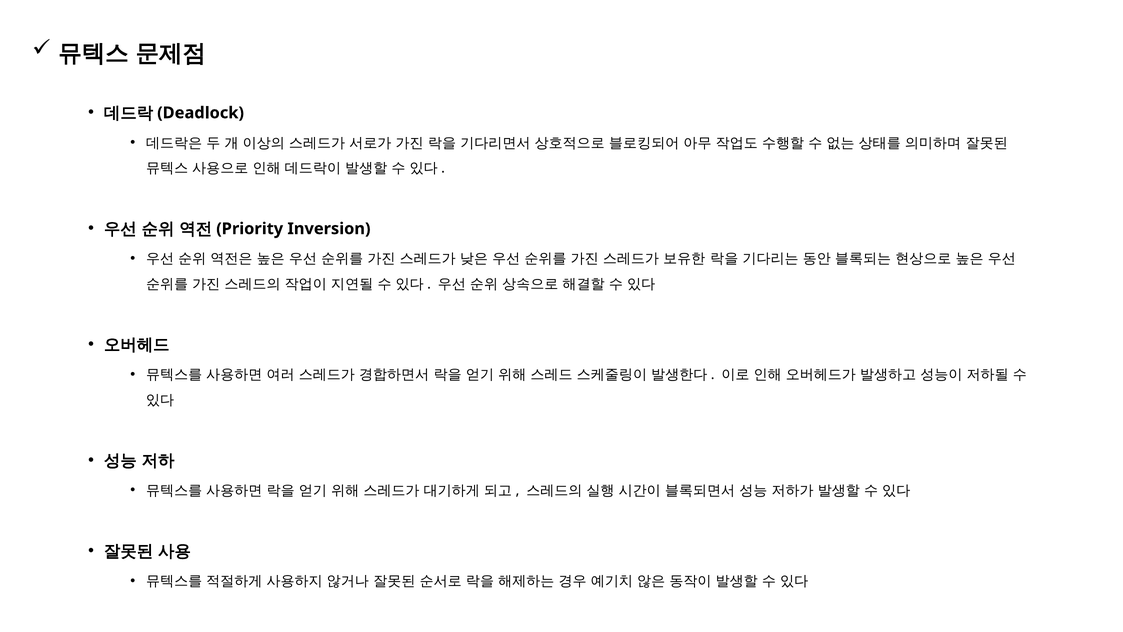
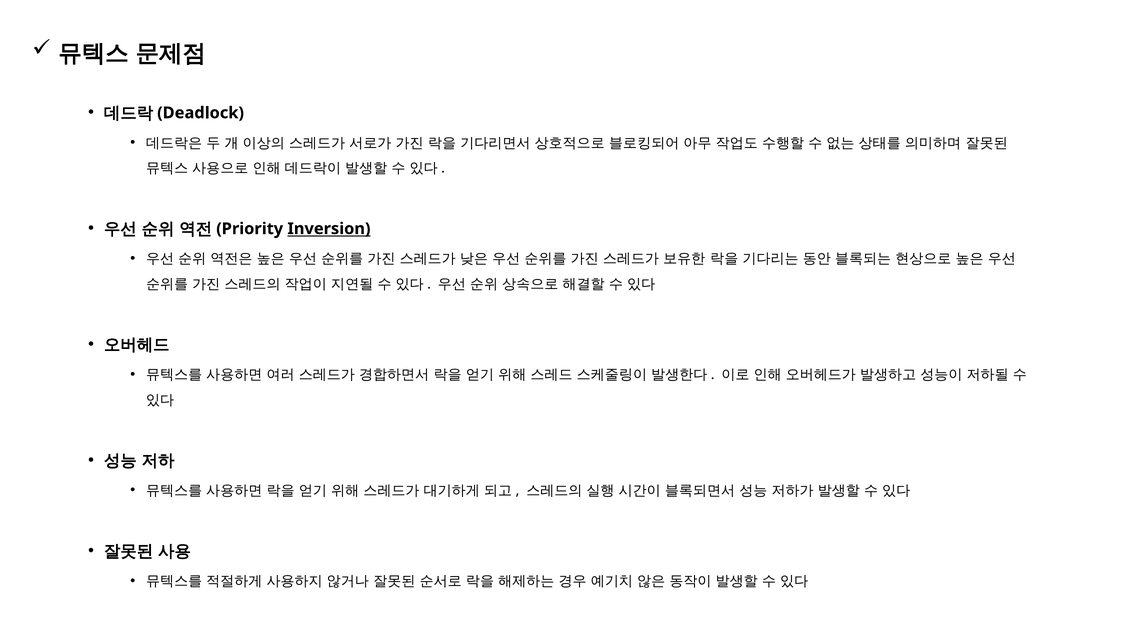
Inversion underline: none -> present (329, 229)
